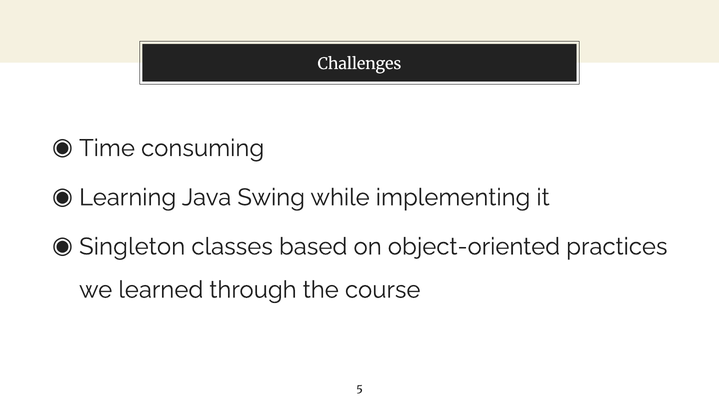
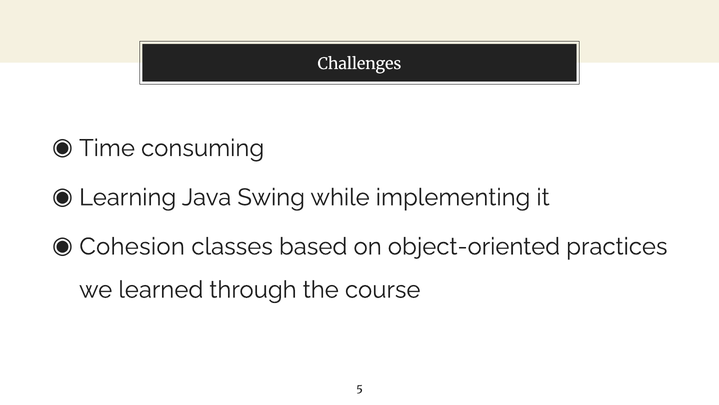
Singleton: Singleton -> Cohesion (132, 246)
